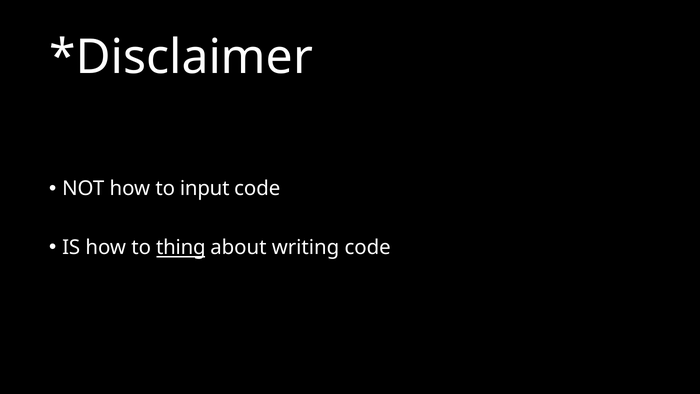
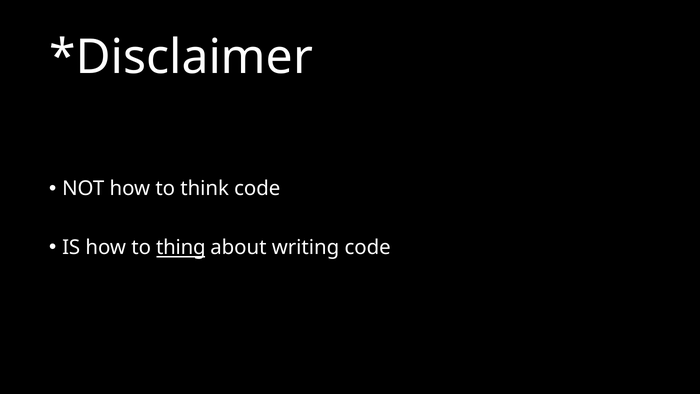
input: input -> think (205, 189)
